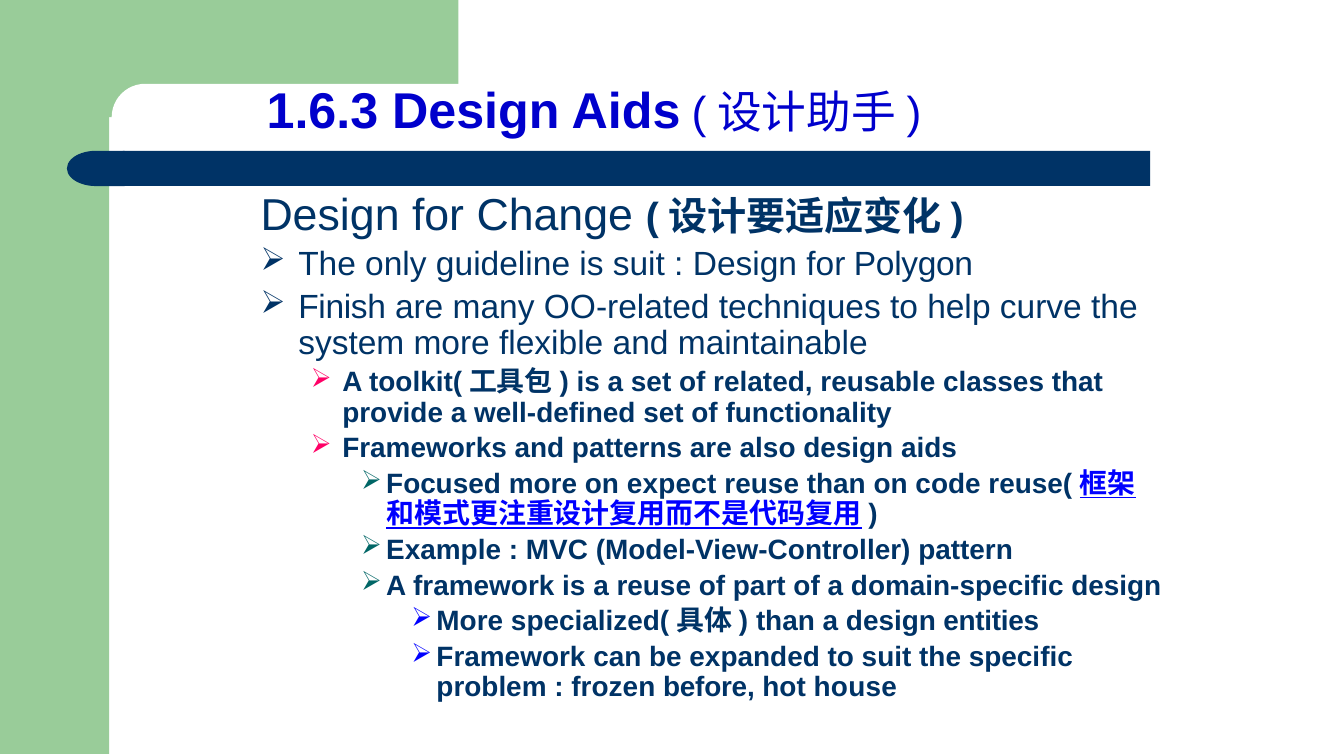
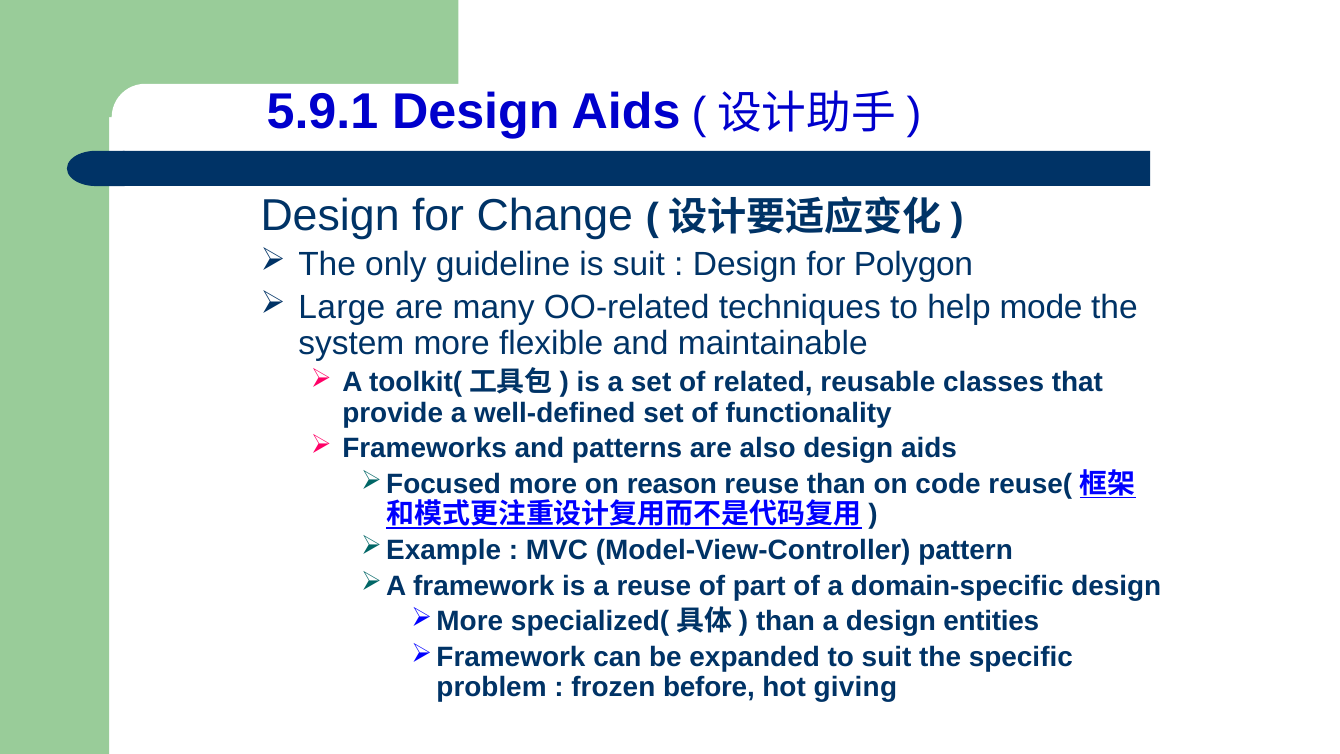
1.6.3: 1.6.3 -> 5.9.1 (322, 112)
Finish: Finish -> Large (342, 308)
curve: curve -> mode (1041, 308)
expect: expect -> reason (672, 484)
house: house -> giving (855, 687)
